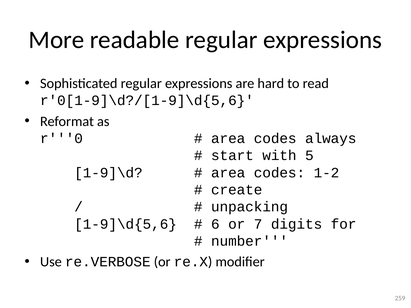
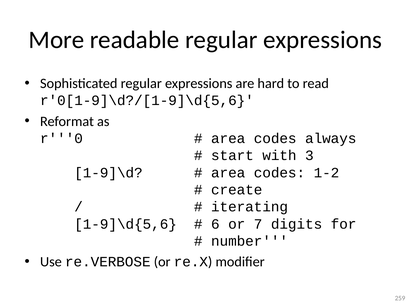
5: 5 -> 3 (309, 156)
unpacking: unpacking -> iterating (250, 207)
